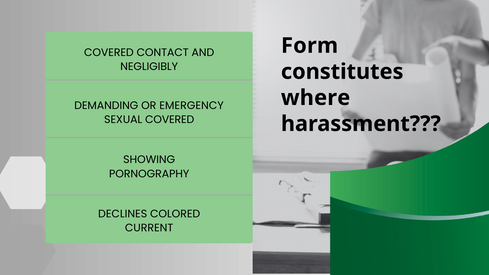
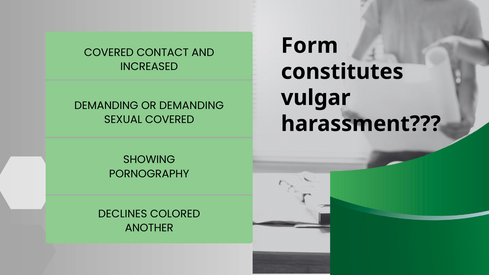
NEGLIGIBLY: NEGLIGIBLY -> INCREASED (149, 67)
where: where -> vulgar (316, 98)
OR EMERGENCY: EMERGENCY -> DEMANDING (192, 106)
CURRENT: CURRENT -> ANOTHER (149, 228)
